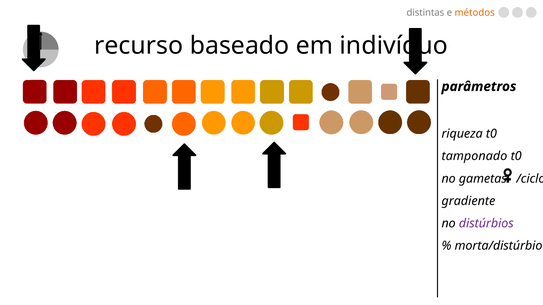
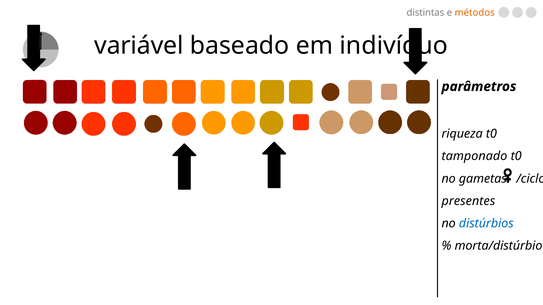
recurso: recurso -> variável (139, 46)
gradiente: gradiente -> presentes (468, 201)
distúrbios colour: purple -> blue (486, 224)
